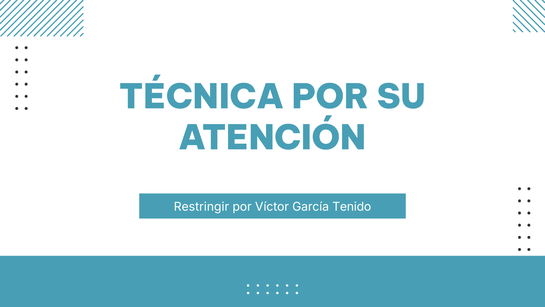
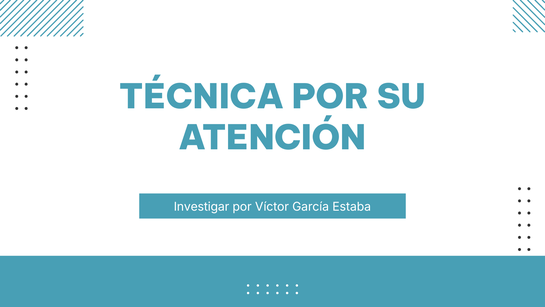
Restringir: Restringir -> Investigar (202, 207)
Tenido: Tenido -> Estaba (352, 207)
